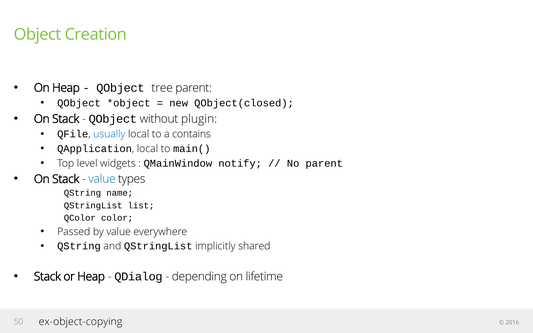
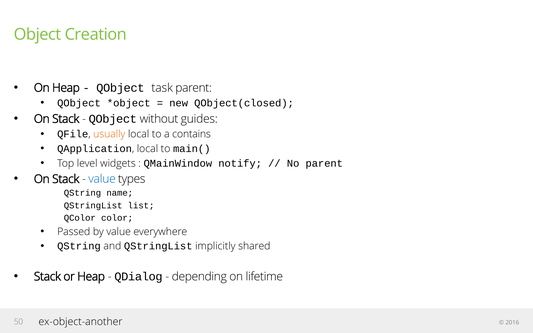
tree: tree -> task (162, 88)
plugin: plugin -> guides (199, 119)
usually colour: blue -> orange (109, 134)
ex-object-copying: ex-object-copying -> ex-object-another (81, 322)
